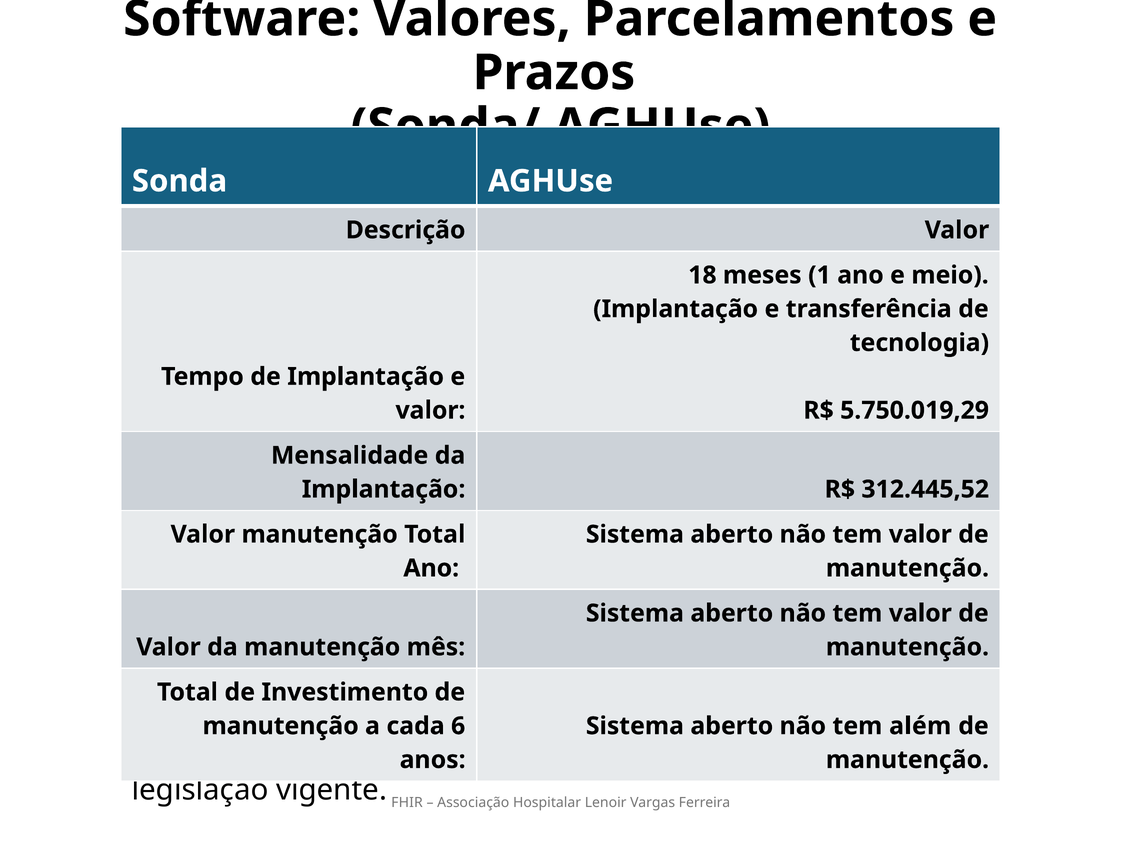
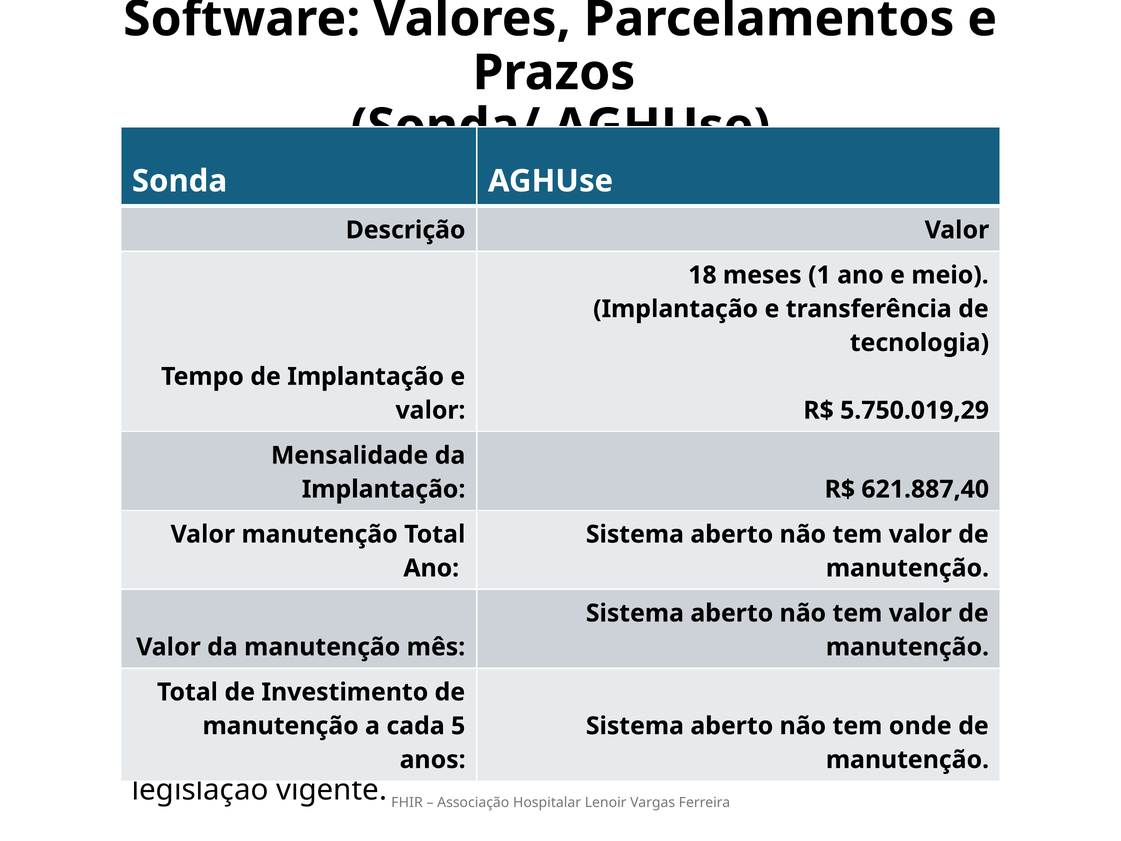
312.445,52: 312.445,52 -> 621.887,40 (925, 489)
6: 6 -> 5 (458, 726)
além: além -> onde (920, 726)
